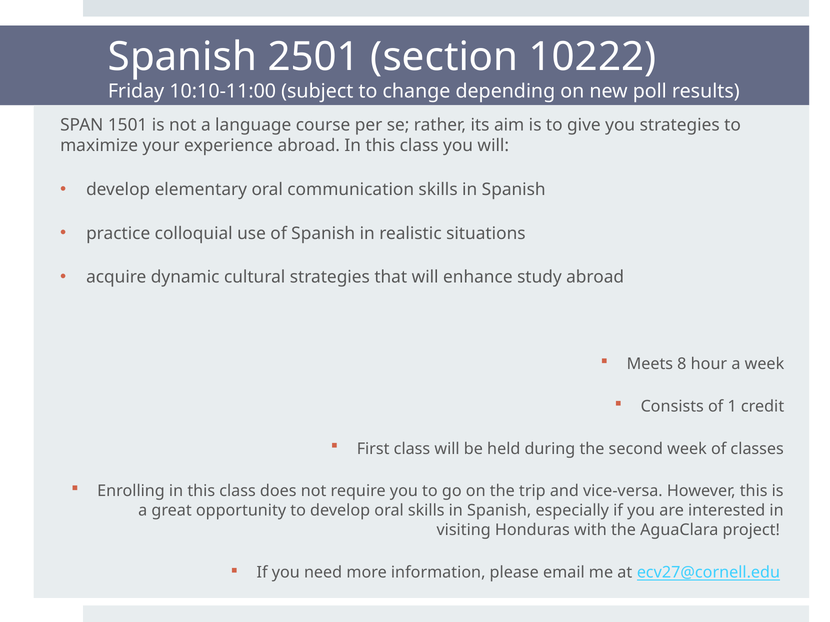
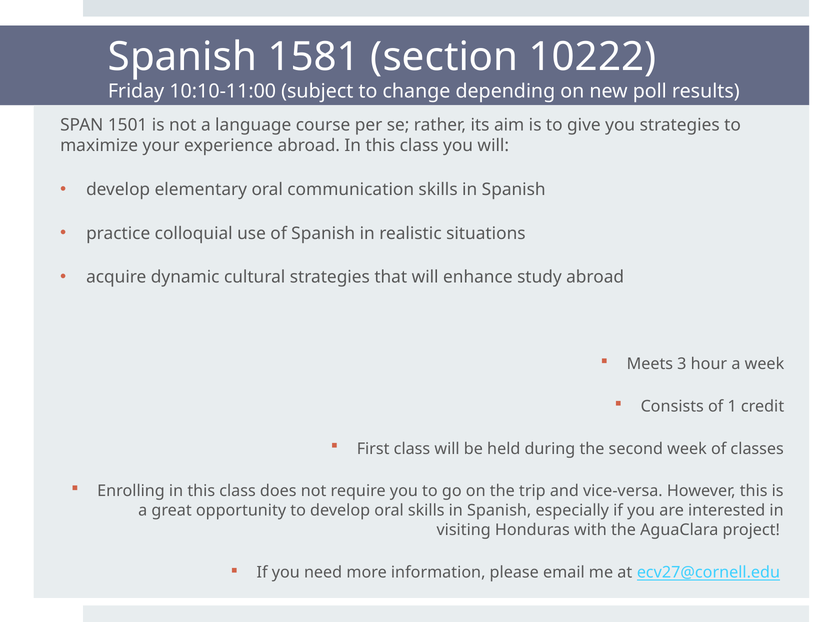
2501: 2501 -> 1581 (314, 57)
8: 8 -> 3 (682, 364)
